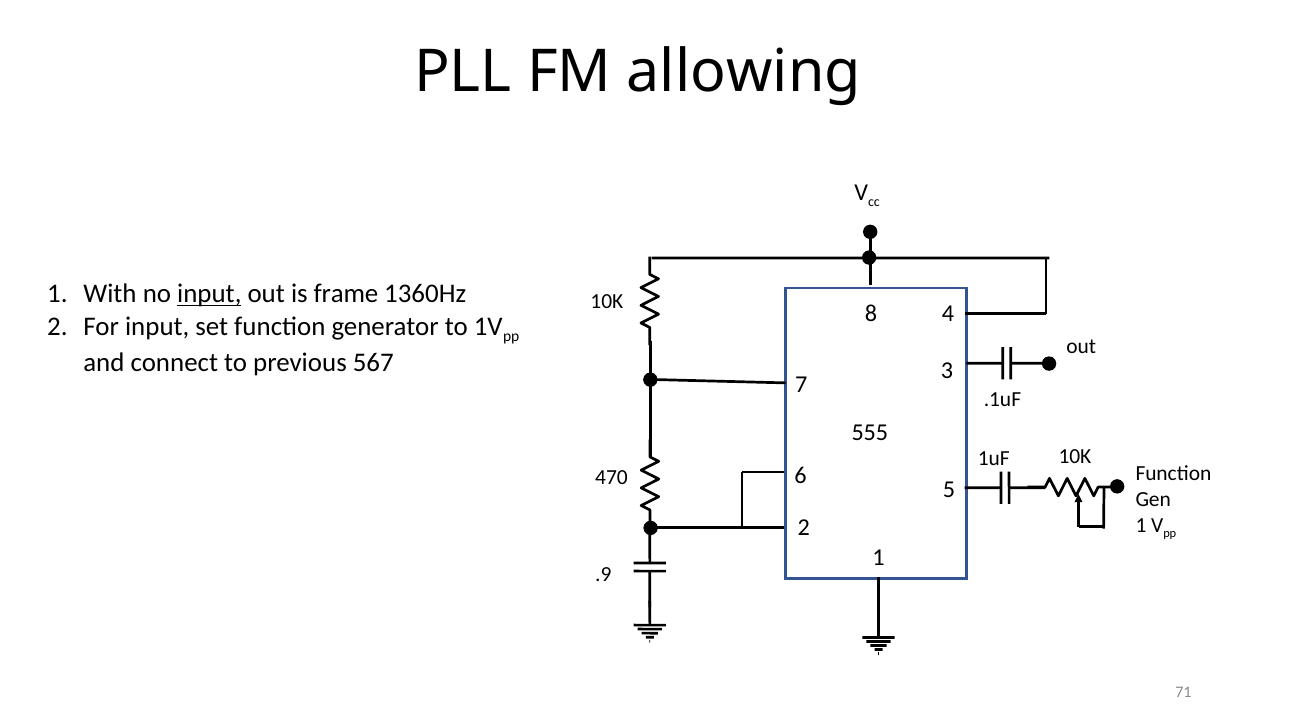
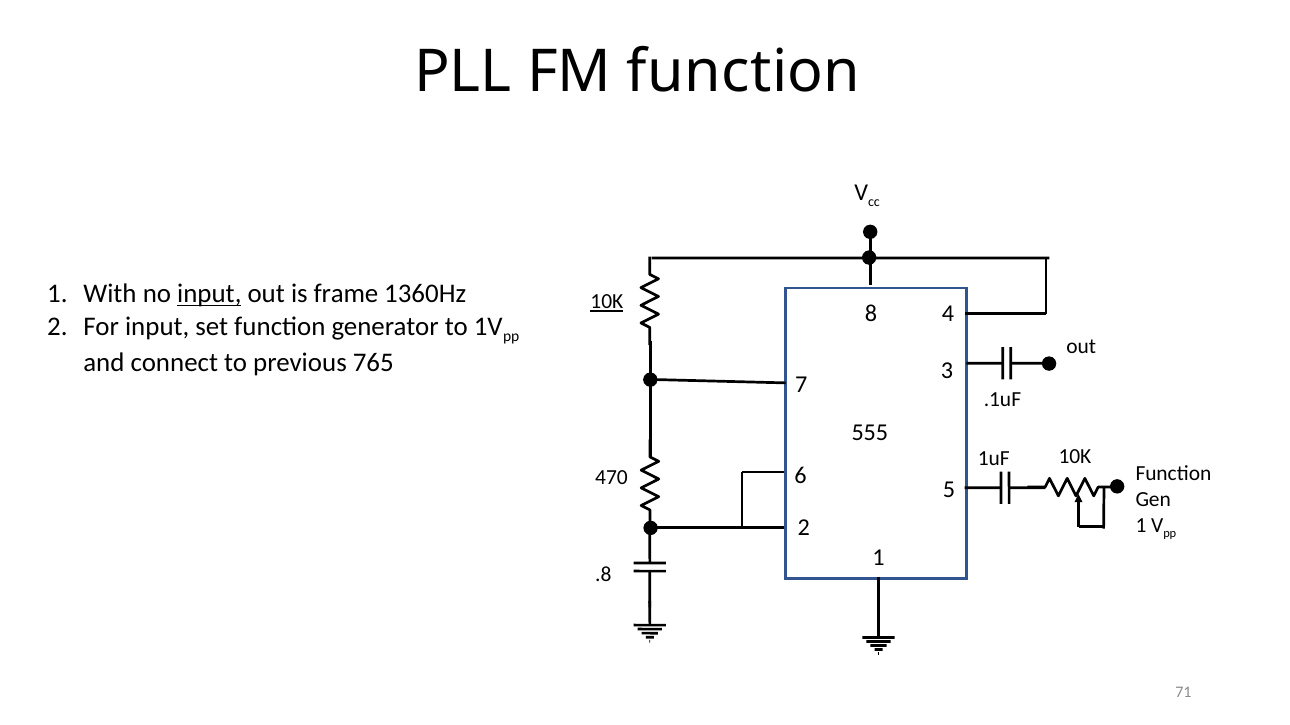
FM allowing: allowing -> function (744, 72)
10K underline: none -> present (607, 302)
567: 567 -> 765 (373, 363)
.9: .9 -> .8 (603, 575)
